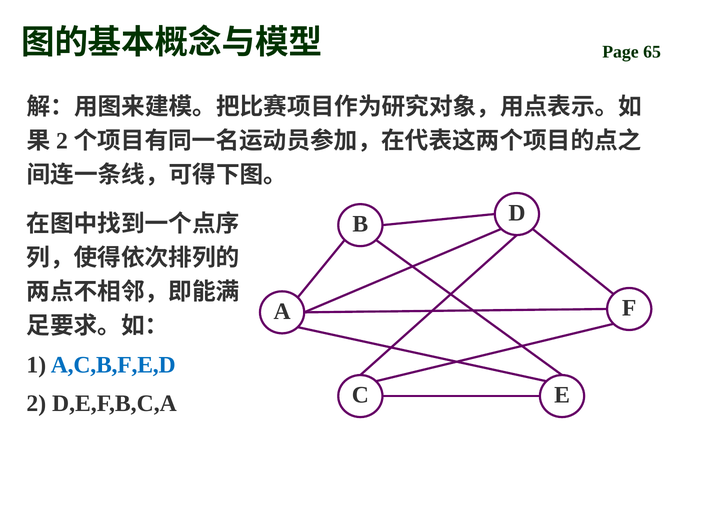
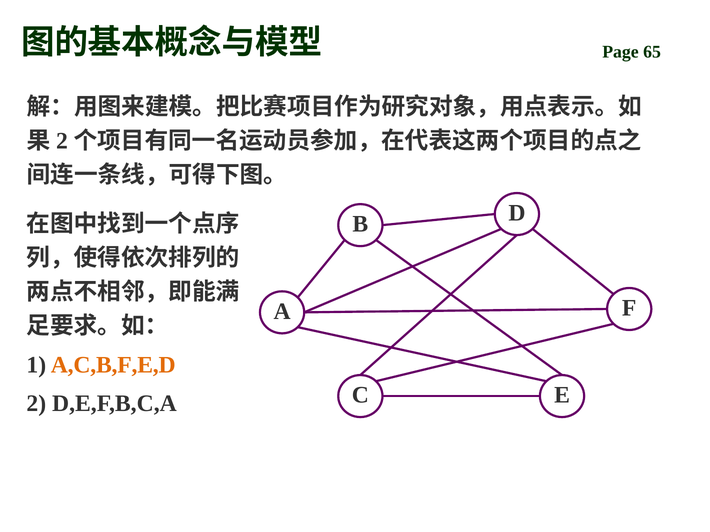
A,C,B,F,E,D colour: blue -> orange (113, 365)
